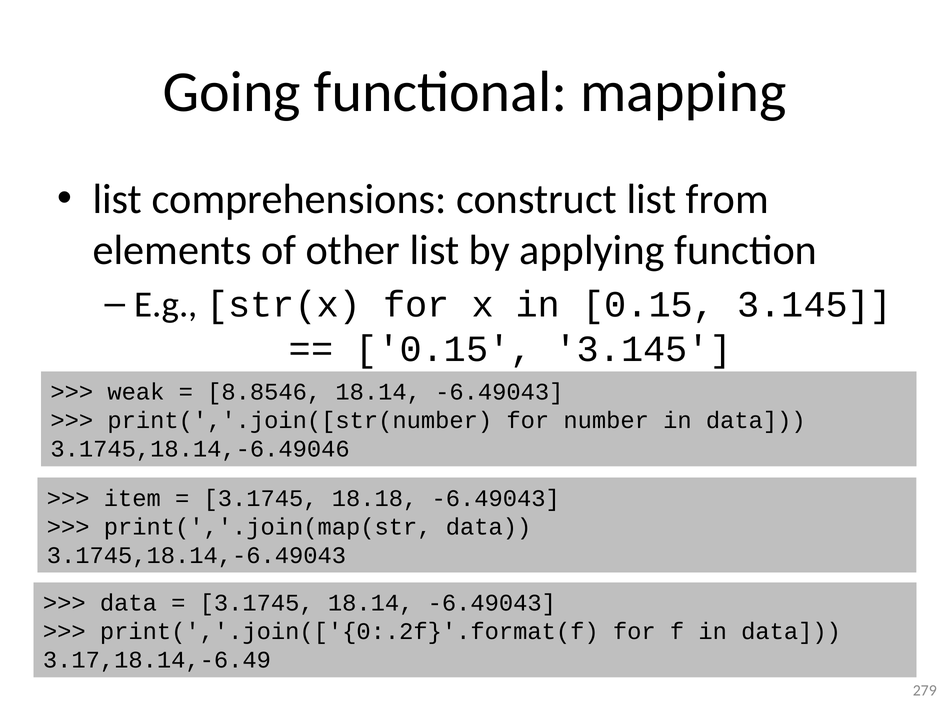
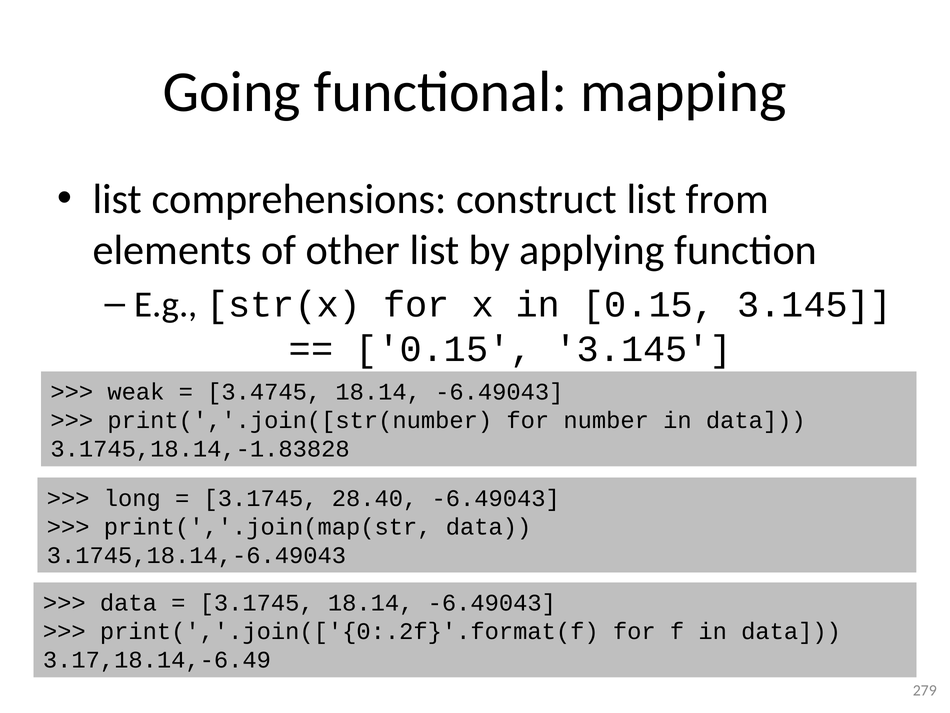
8.8546: 8.8546 -> 3.4745 (264, 392)
3.1745,18.14,-6.49046: 3.1745,18.14,-6.49046 -> 3.1745,18.14,-1.83828 (200, 449)
item: item -> long (132, 498)
18.18: 18.18 -> 28.40 (375, 498)
